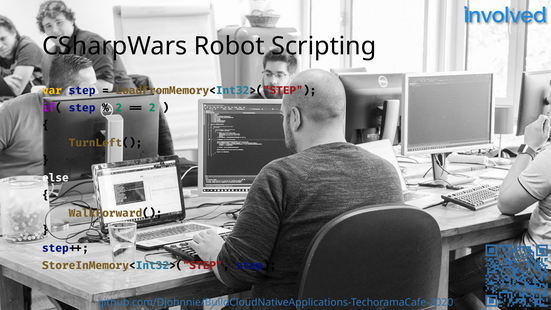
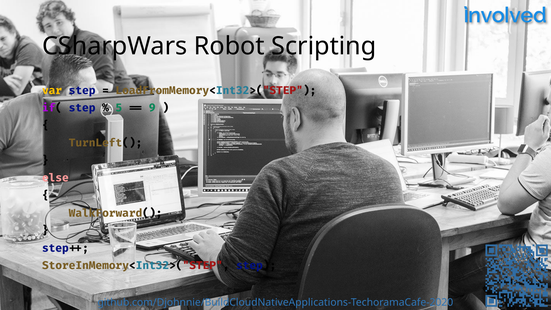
2: 2 -> 5 (119, 108)
2: 2 -> 9 (152, 108)
else colour: white -> pink (55, 178)
